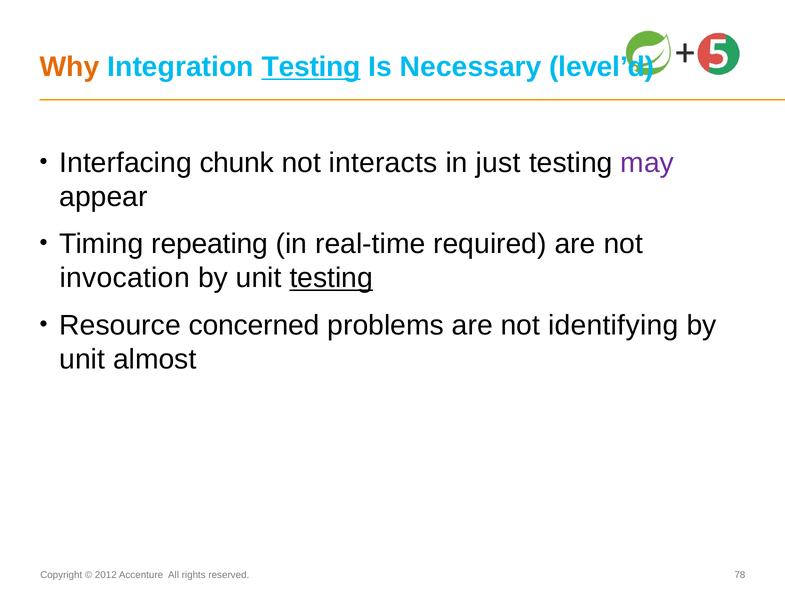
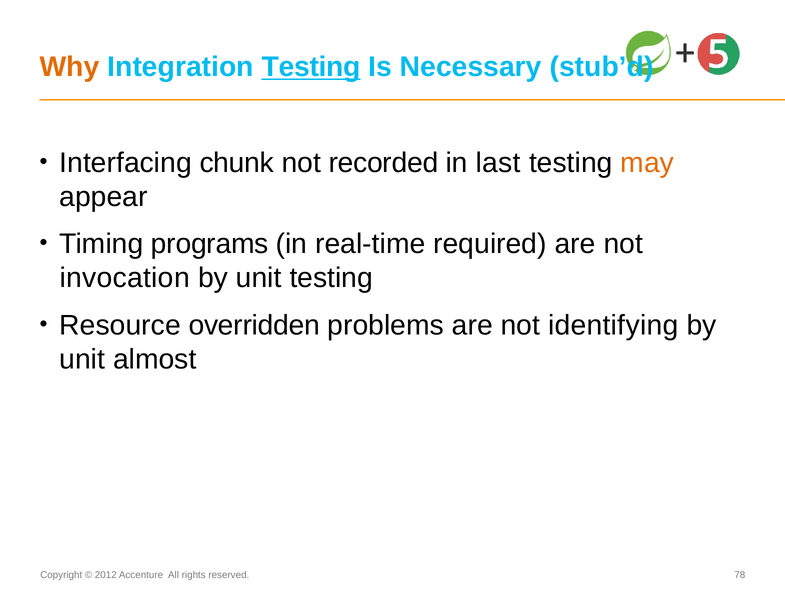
level’d: level’d -> stub’d (602, 67)
interacts: interacts -> recorded (383, 163)
just: just -> last (498, 163)
may colour: purple -> orange (647, 163)
repeating: repeating -> programs (210, 244)
testing underline: present -> none (331, 278)
concerned: concerned -> overridden (254, 325)
